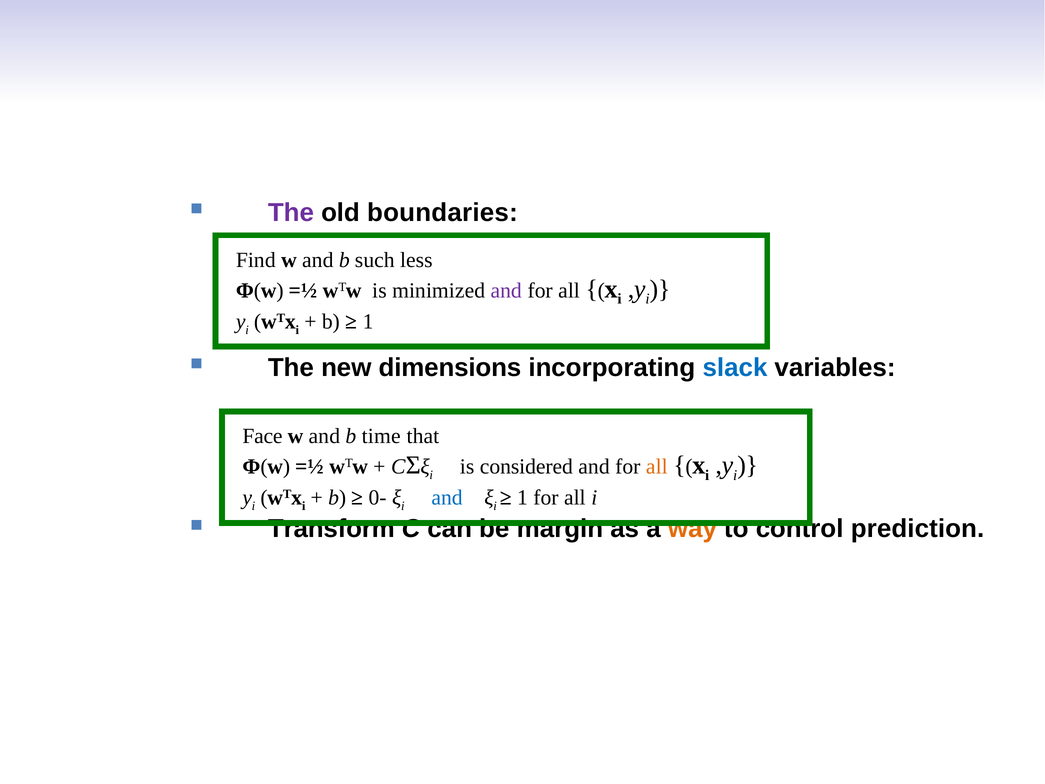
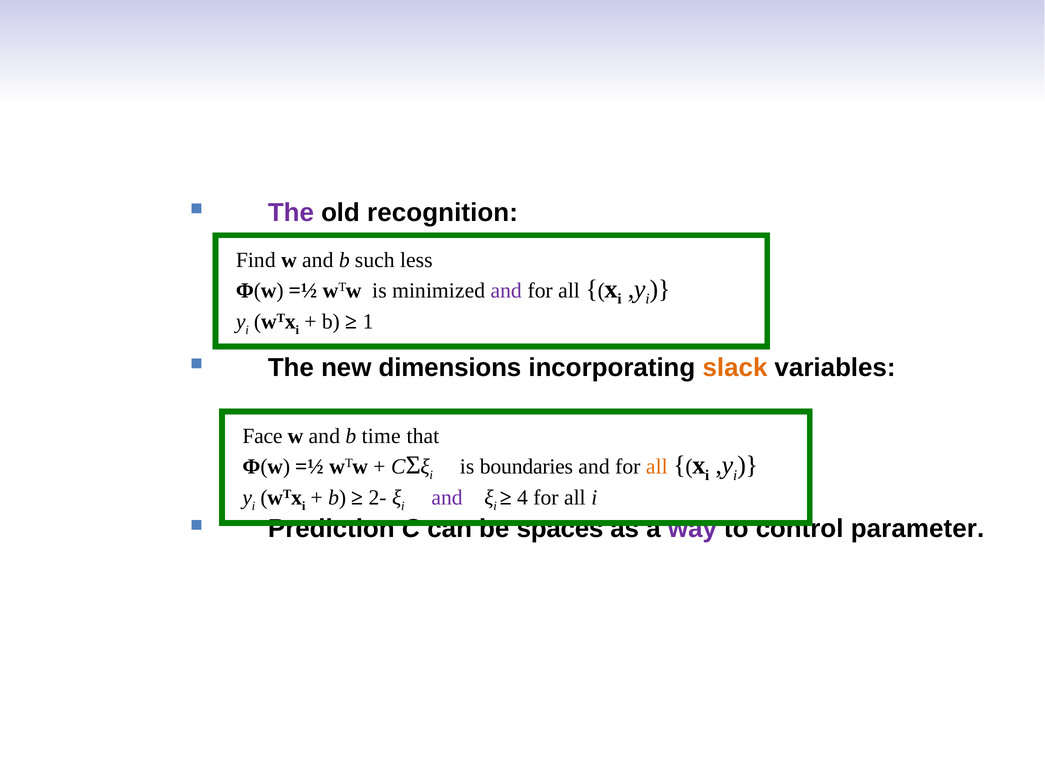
boundaries: boundaries -> recognition (443, 213)
slack colour: blue -> orange (735, 368)
considered: considered -> boundaries (526, 467)
0-: 0- -> 2- (378, 498)
and colour: blue -> purple (447, 498)
1: 1 -> 4 (523, 498)
Transform: Transform -> Prediction (331, 529)
margin: margin -> spaces (560, 529)
way colour: orange -> purple (692, 529)
prediction: prediction -> parameter (917, 529)
